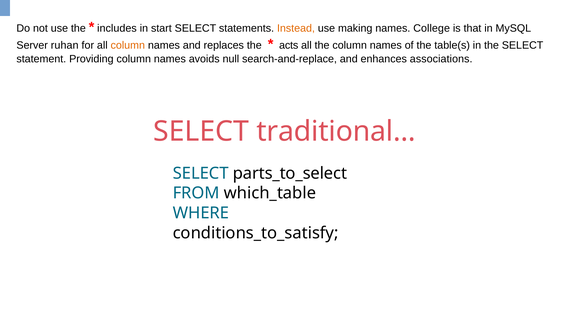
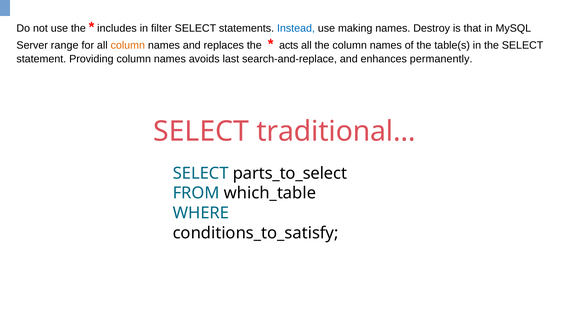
start: start -> filter (161, 28)
Instead colour: orange -> blue (296, 28)
College: College -> Destroy (432, 28)
ruhan: ruhan -> range (65, 45)
null: null -> last (231, 59)
associations: associations -> permanently (441, 59)
